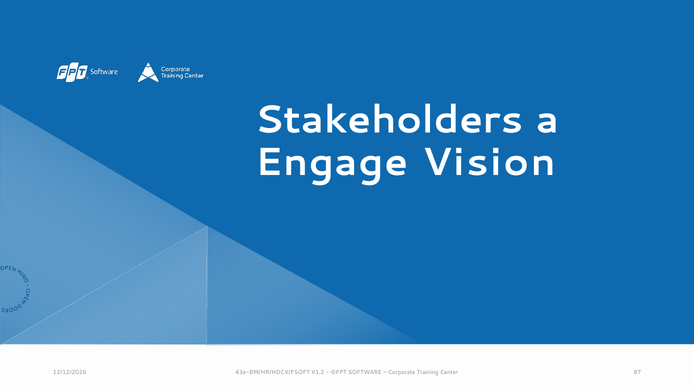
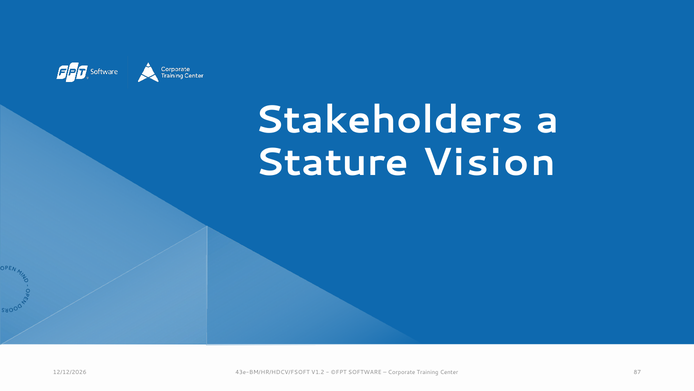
Engage: Engage -> Stature (332, 162)
